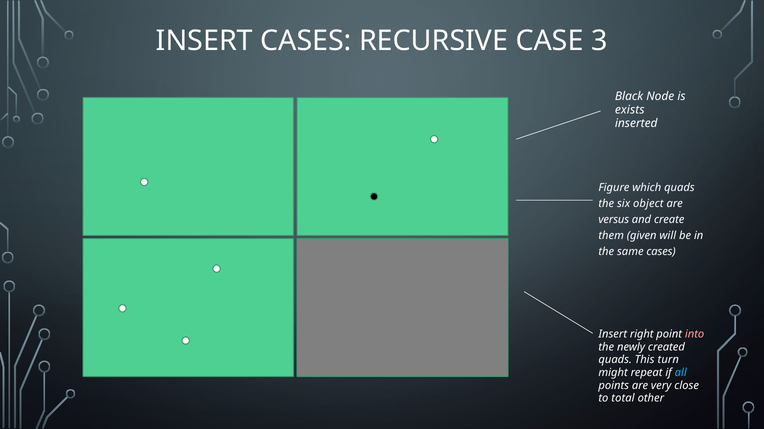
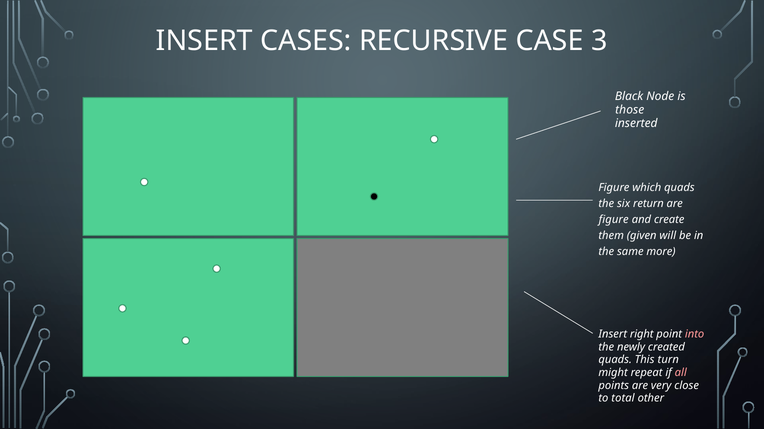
exists: exists -> those (630, 110)
object: object -> return (648, 204)
versus: versus -> figure (614, 220)
same cases: cases -> more (661, 252)
all colour: light blue -> pink (681, 373)
